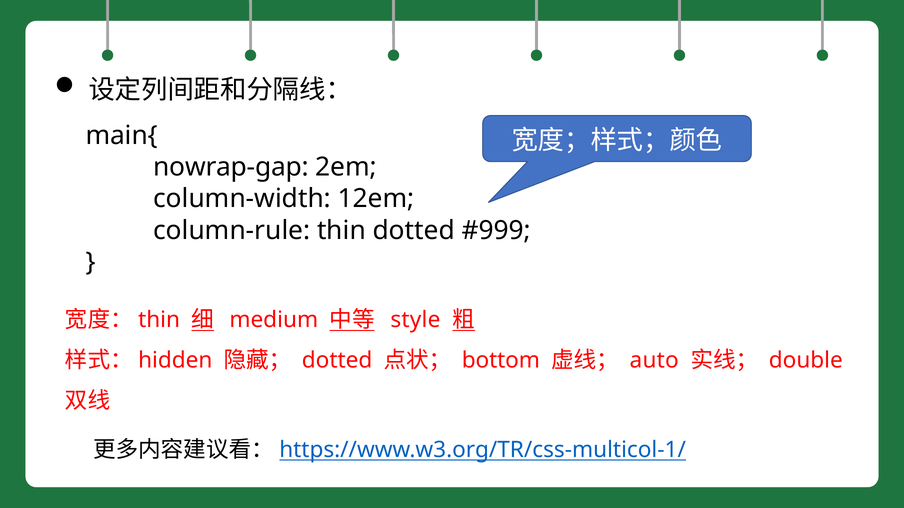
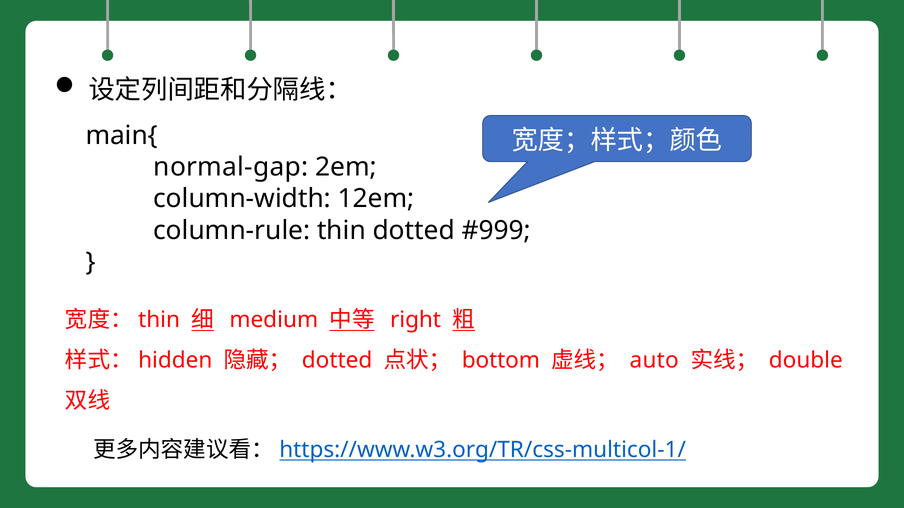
nowrap-gap: nowrap-gap -> normal-gap (231, 167)
style: style -> right (416, 320)
